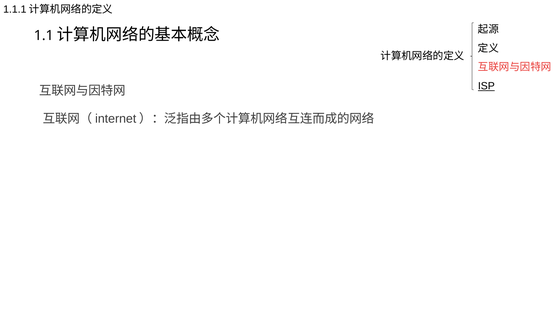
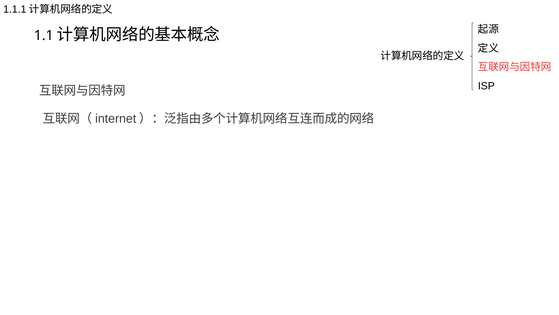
ISP underline: present -> none (486, 86)
